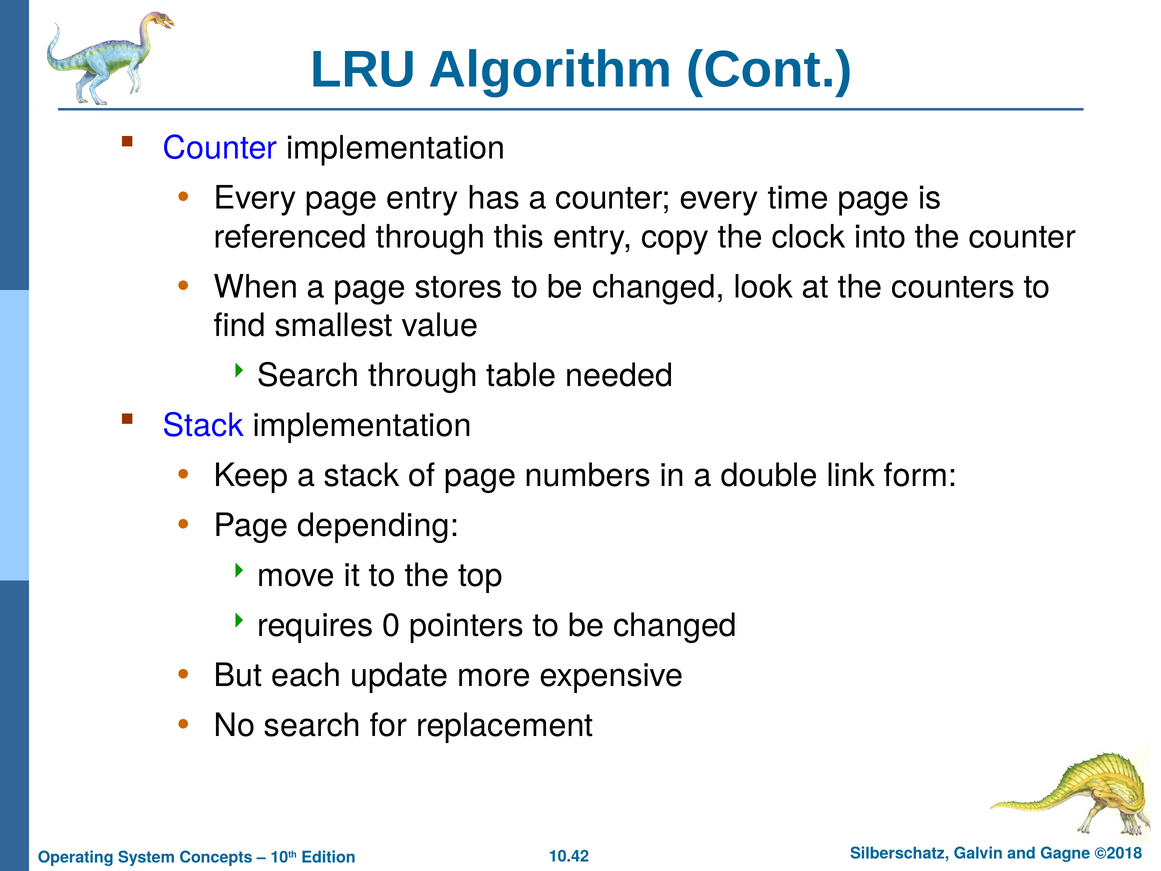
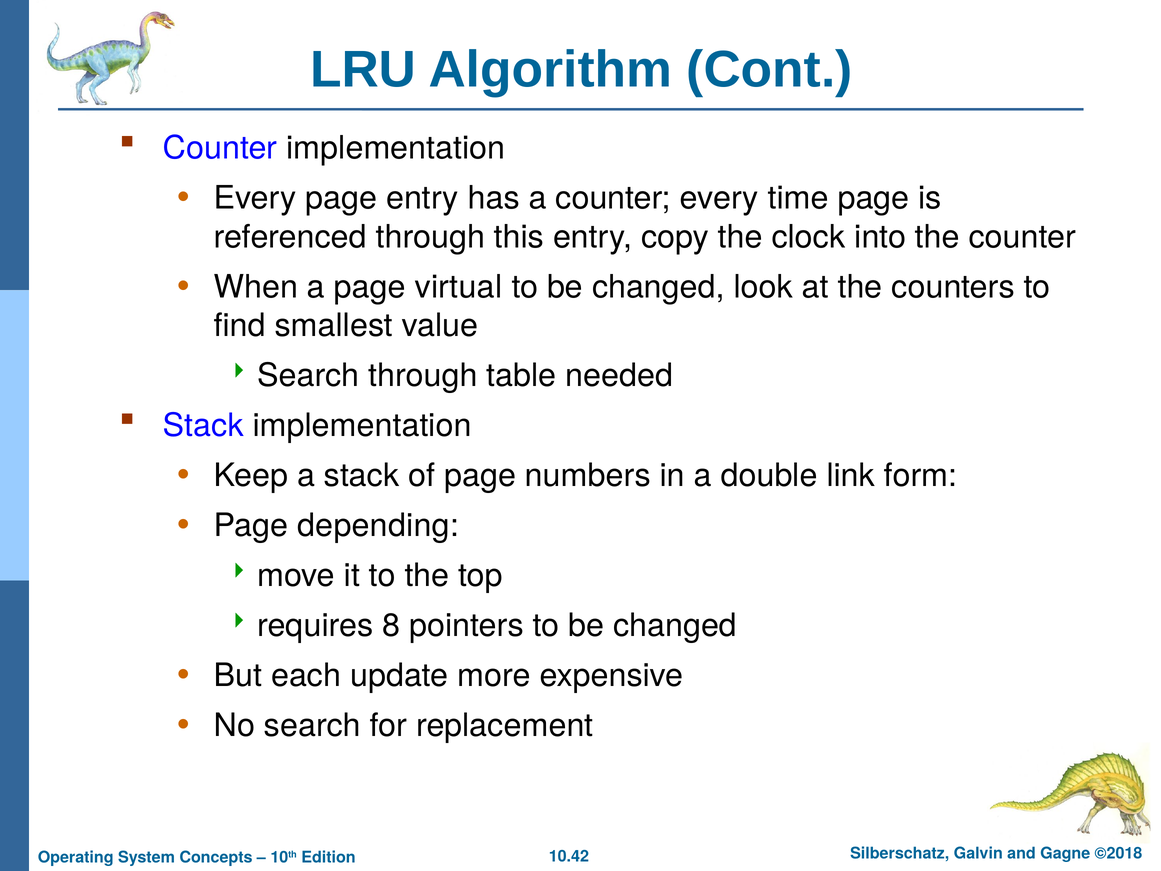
stores: stores -> virtual (458, 287)
0: 0 -> 8 (391, 626)
